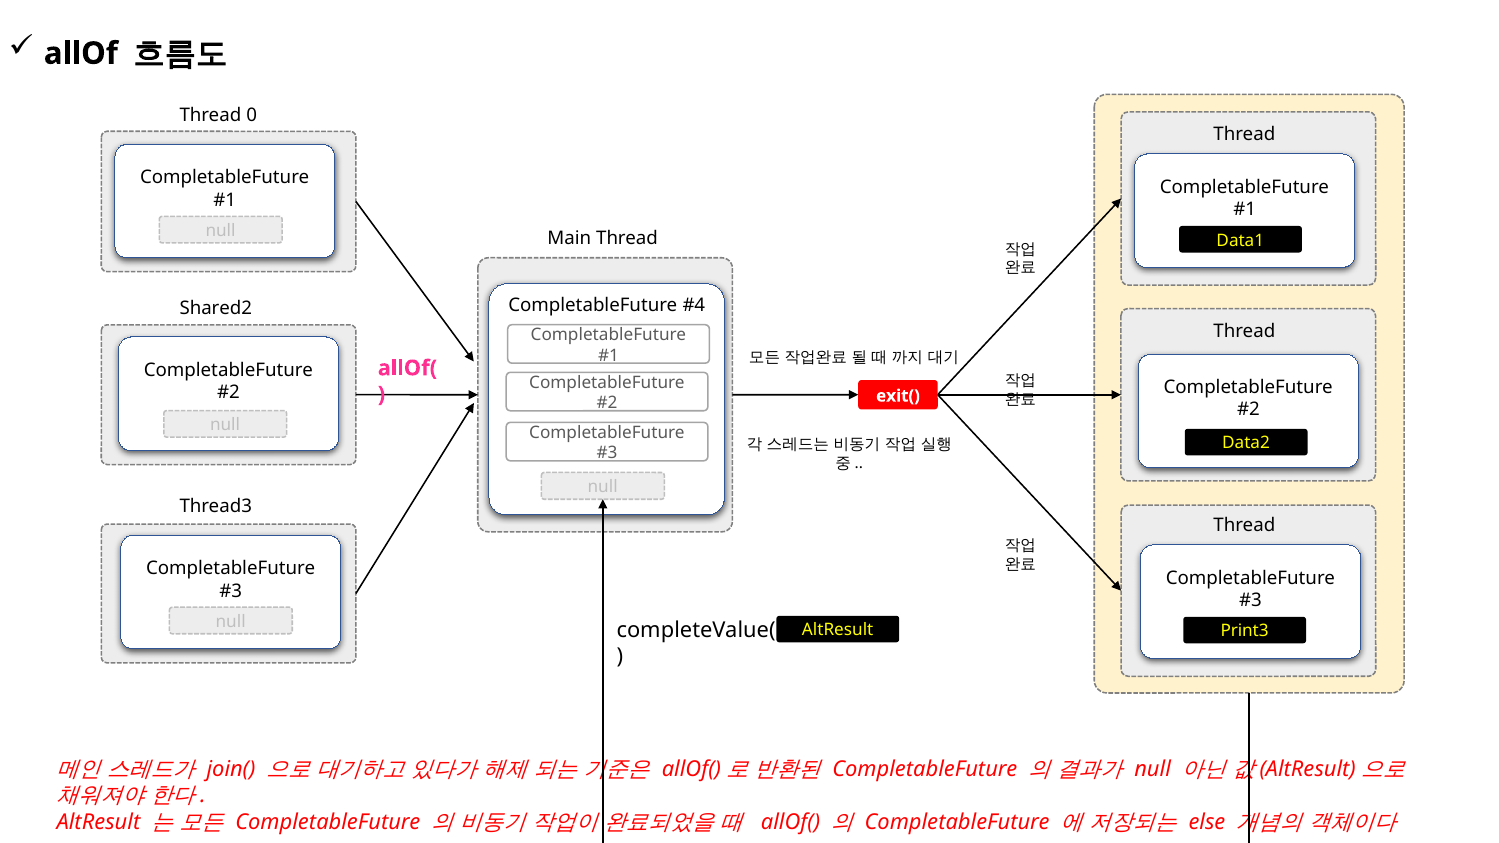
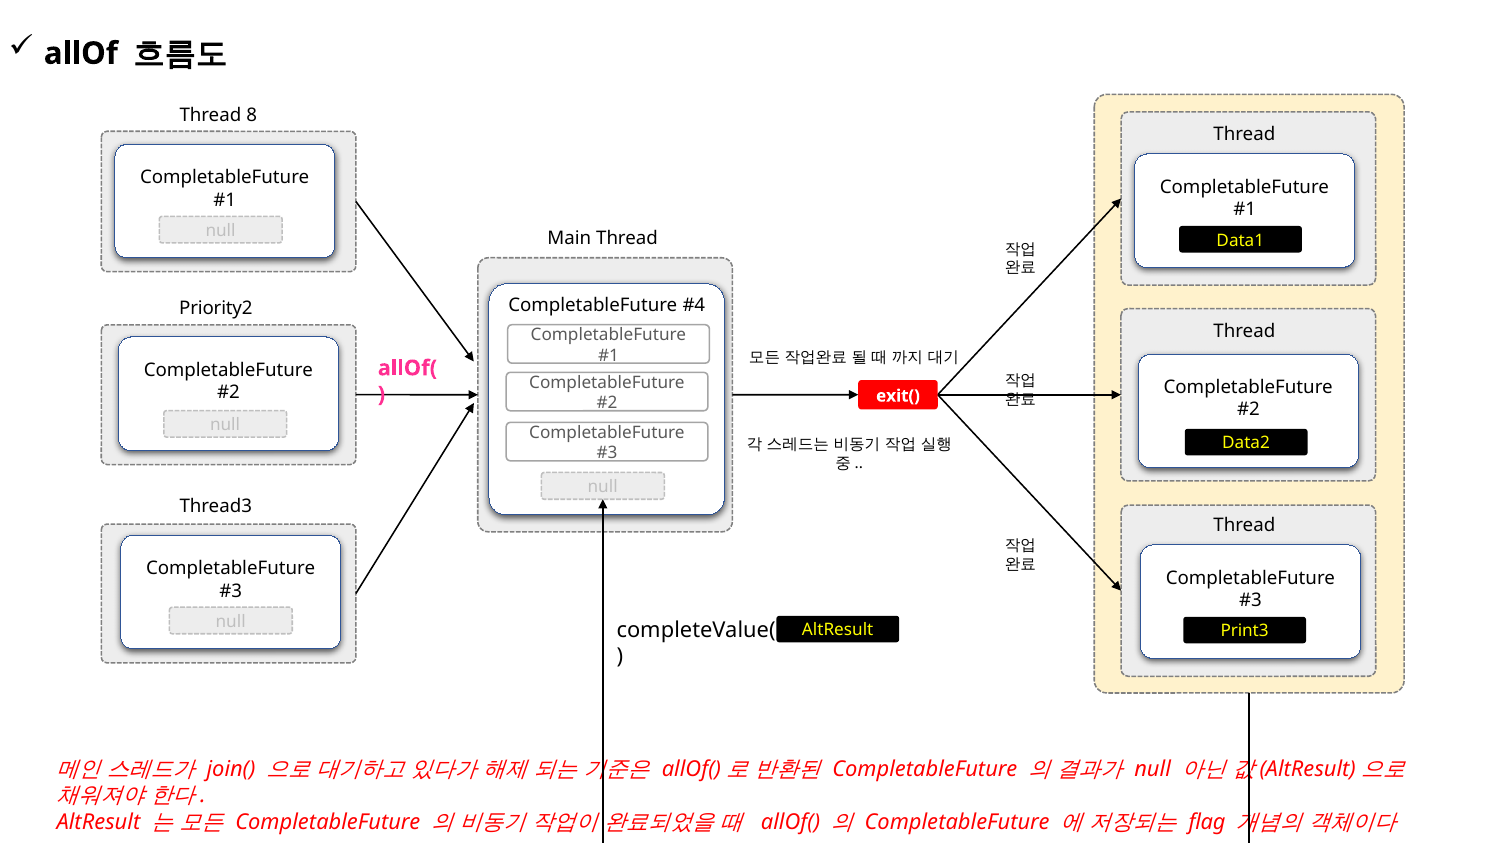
0: 0 -> 8 (252, 115)
Shared2: Shared2 -> Priority2 (216, 308)
else: else -> flag (1207, 822)
